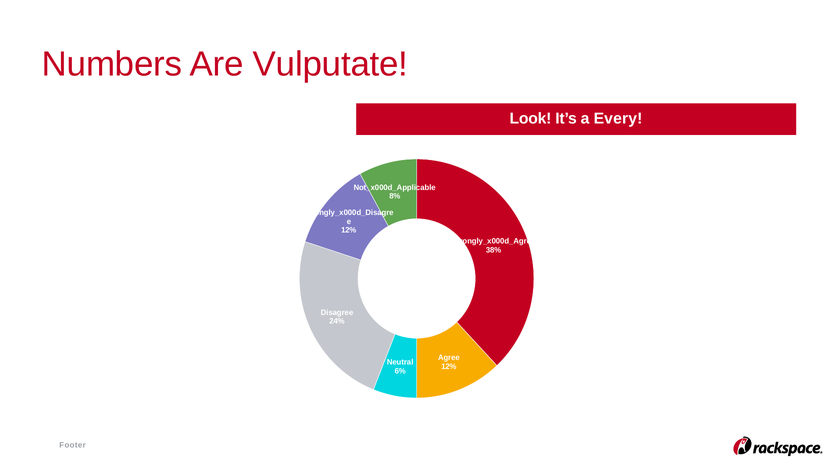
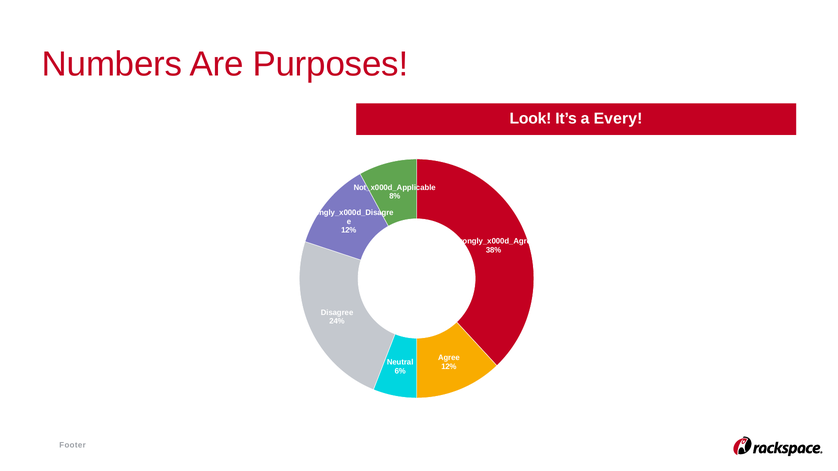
Vulputate: Vulputate -> Purposes (330, 64)
